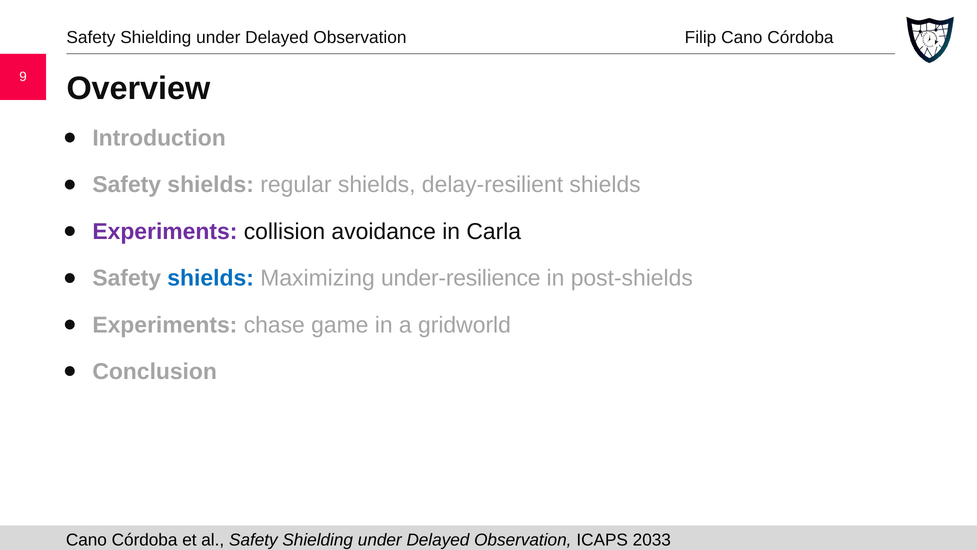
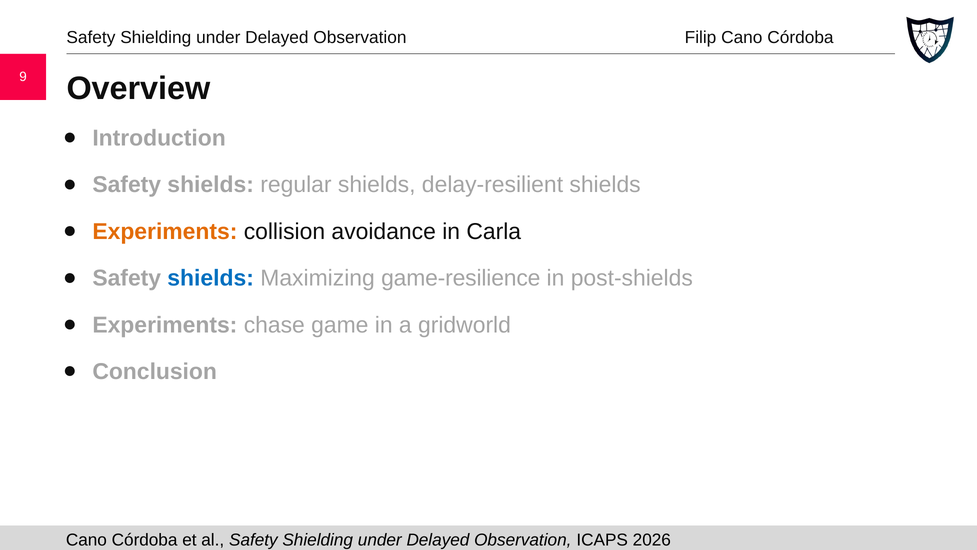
Experiments colour: purple -> orange (165, 231)
under-resilience: under-resilience -> game-resilience (461, 278)
2033: 2033 -> 2026 (652, 539)
